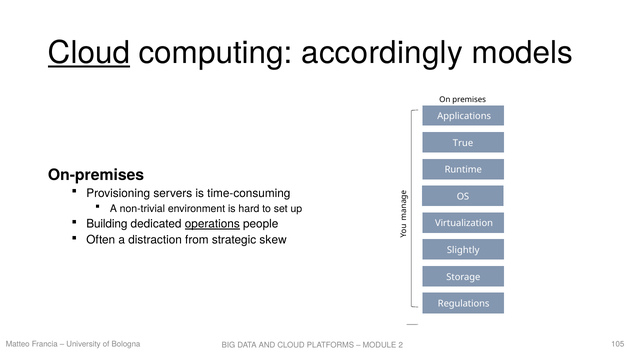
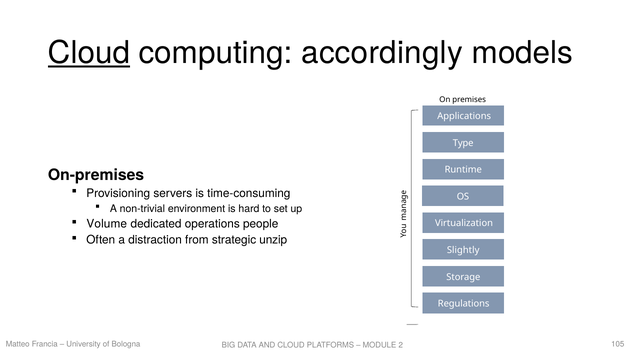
True: True -> Type (463, 143)
Building: Building -> Volume (107, 224)
operations underline: present -> none (212, 224)
skew: skew -> unzip (273, 240)
